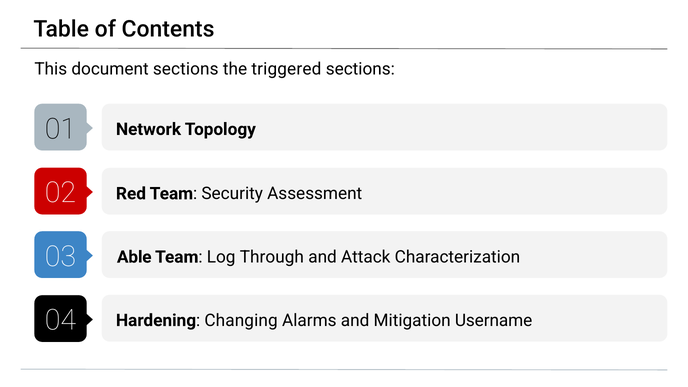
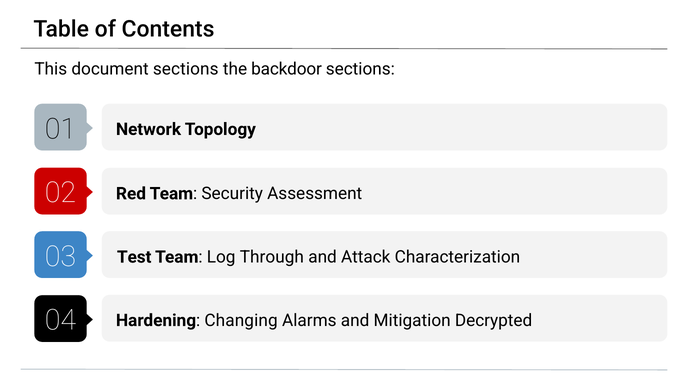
triggered: triggered -> backdoor (287, 69)
Able: Able -> Test (134, 257)
Username: Username -> Decrypted (494, 320)
